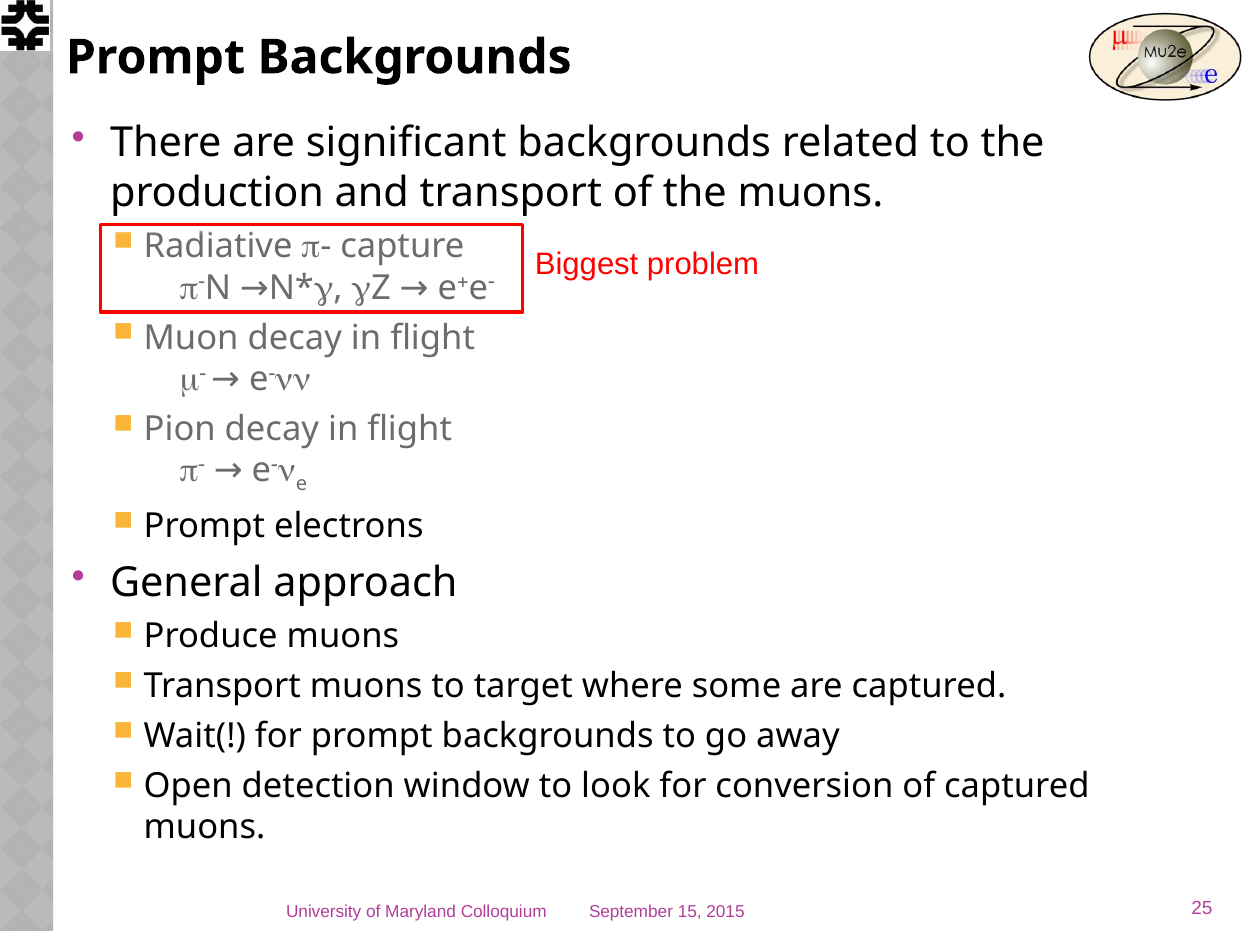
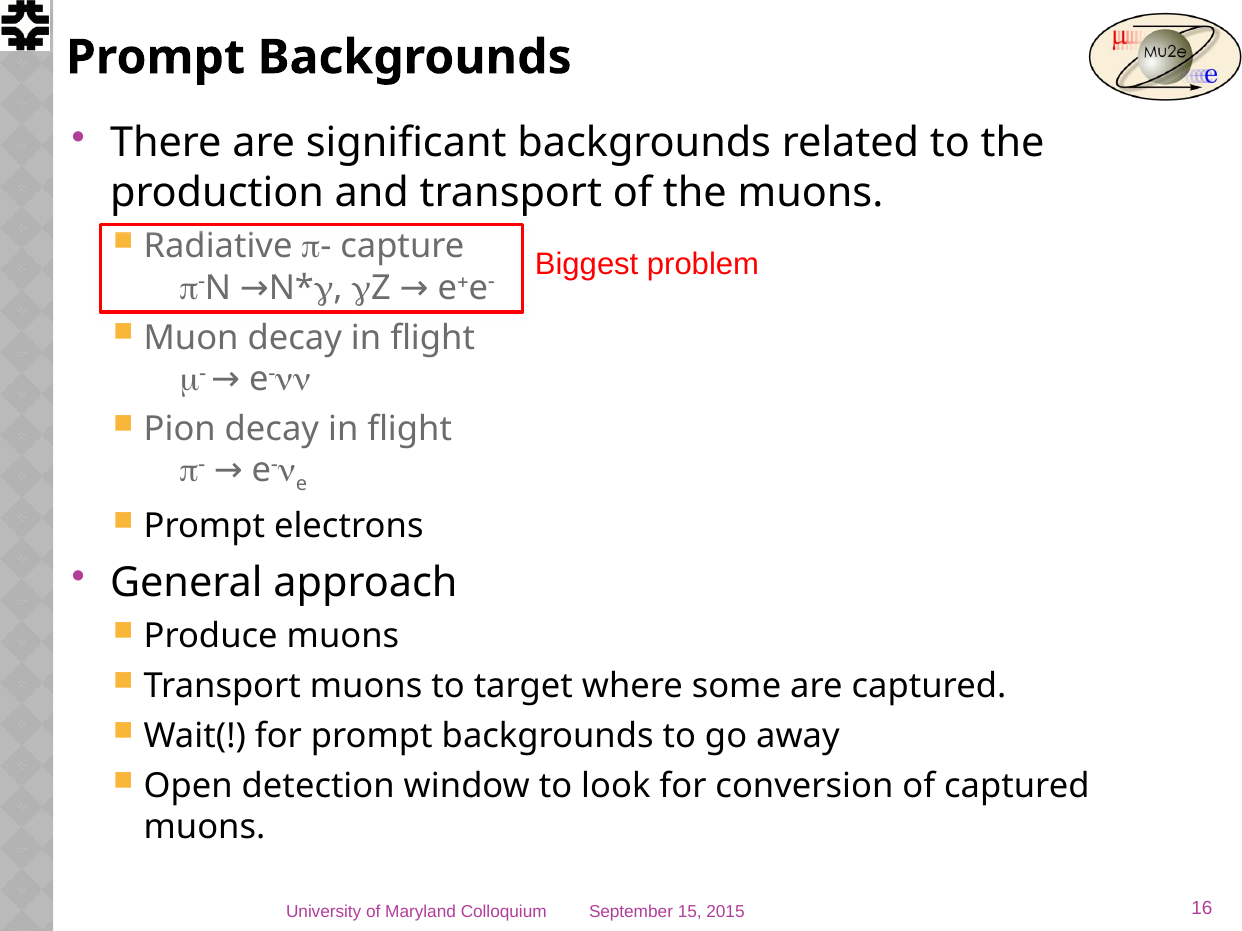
25: 25 -> 16 (1202, 908)
